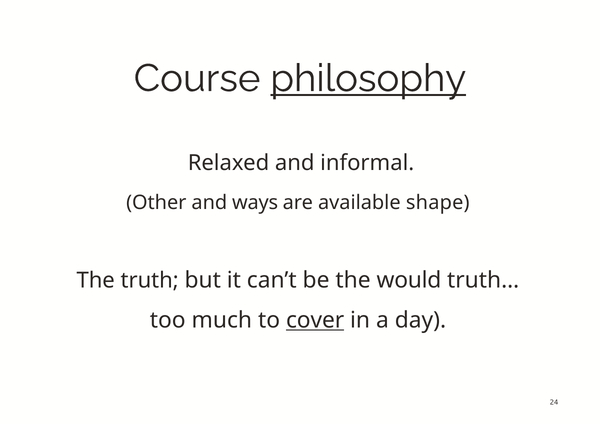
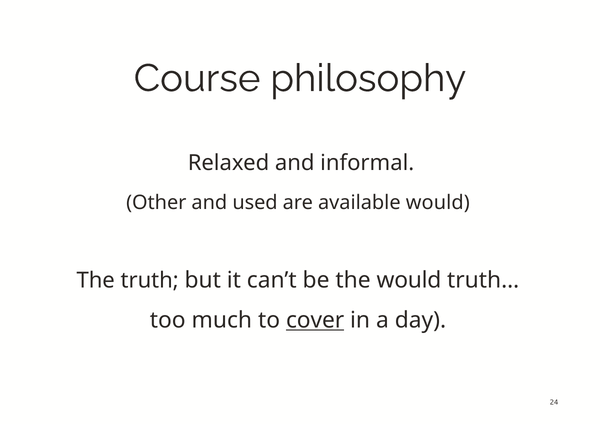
philosophy underline: present -> none (368, 78)
ways: ways -> used (255, 203)
available shape: shape -> would (438, 203)
